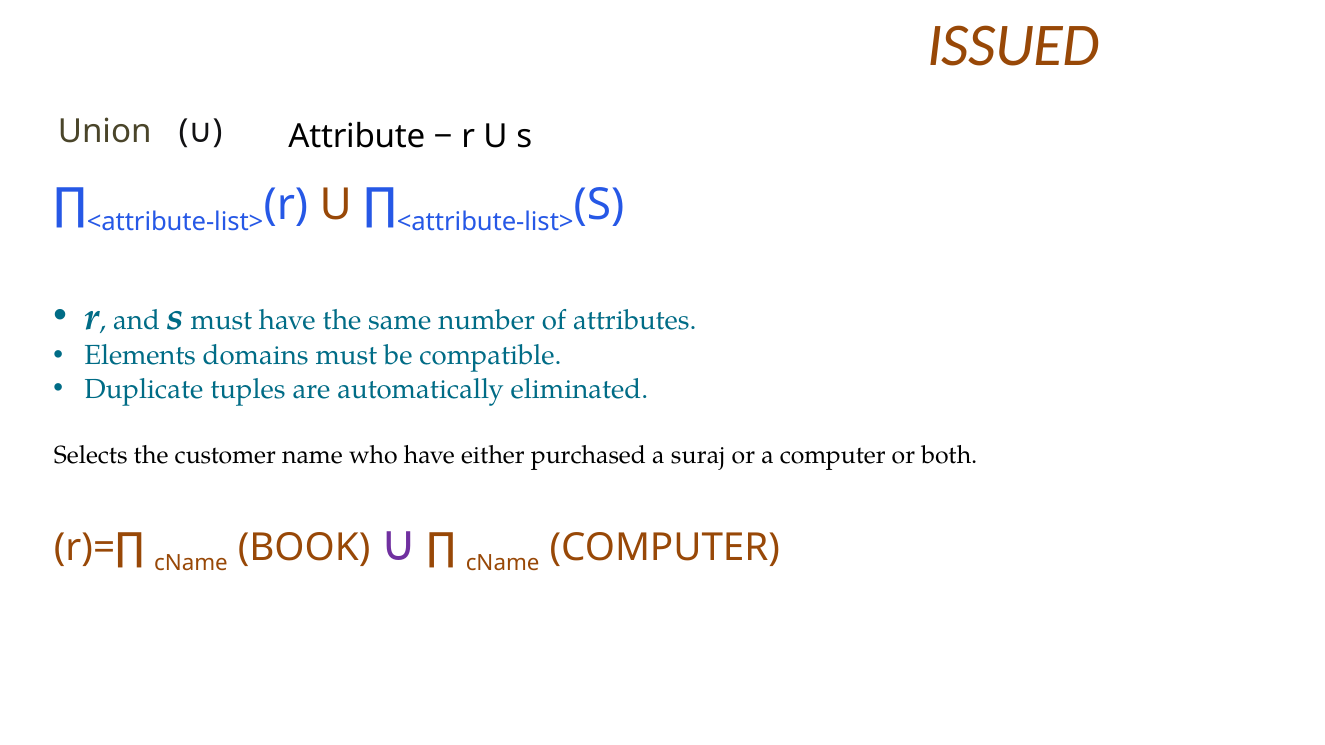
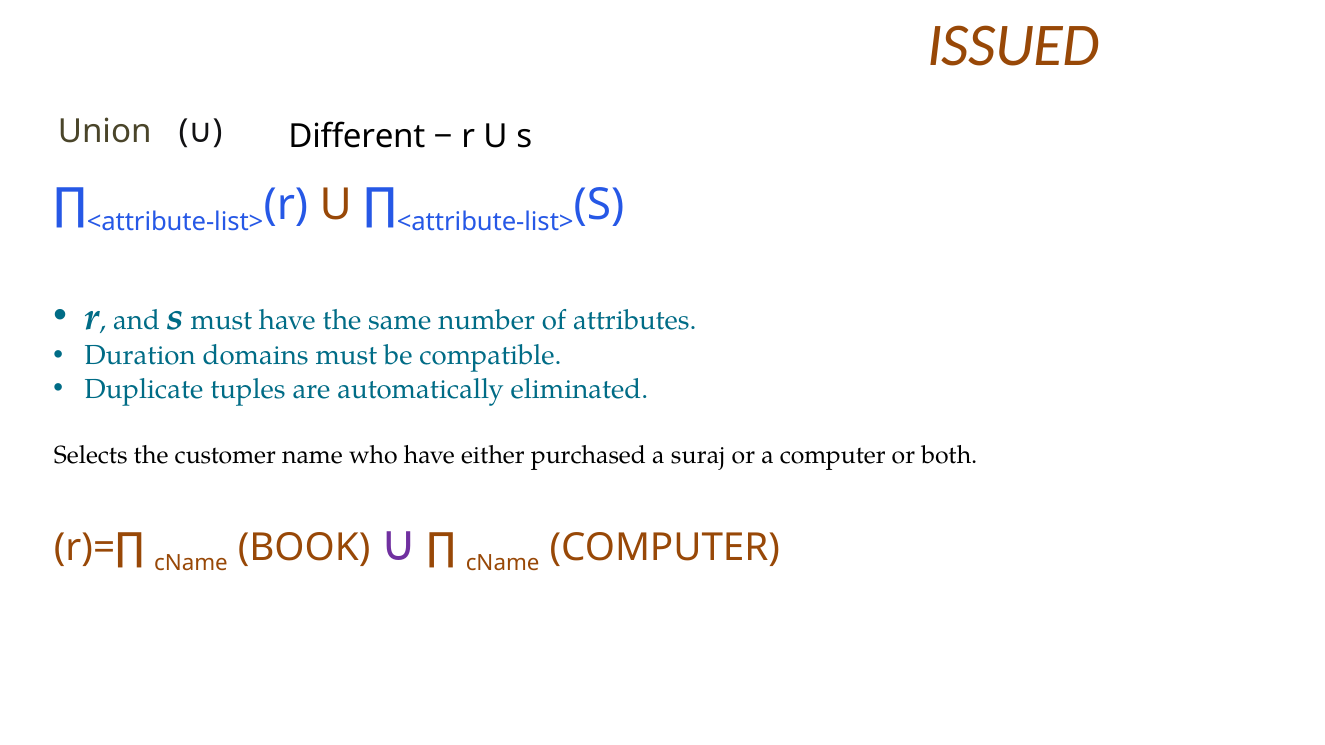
Attribute: Attribute -> Different (357, 137)
Elements: Elements -> Duration (140, 356)
